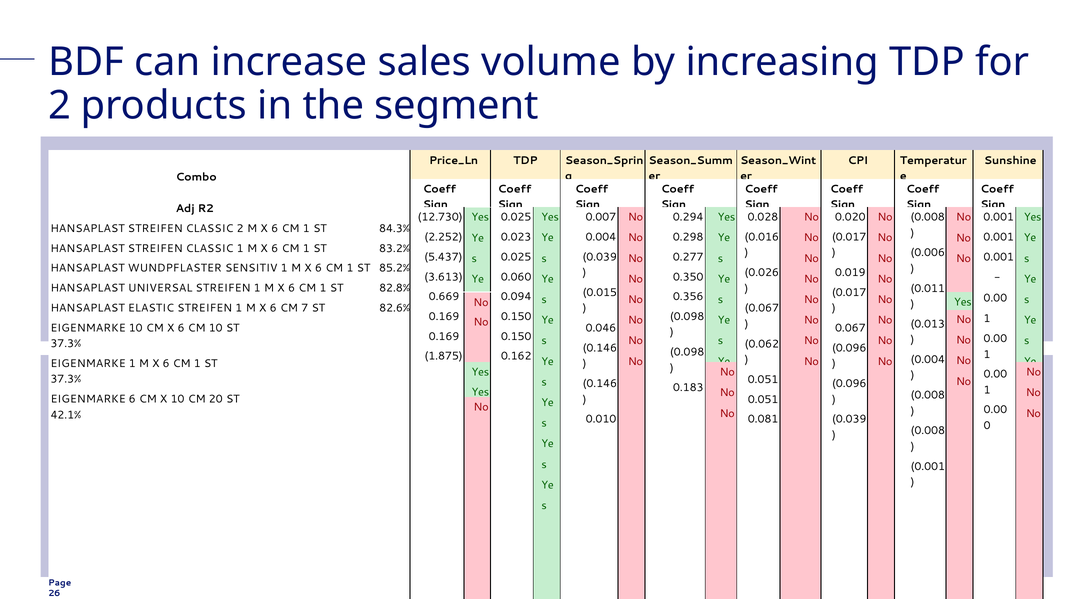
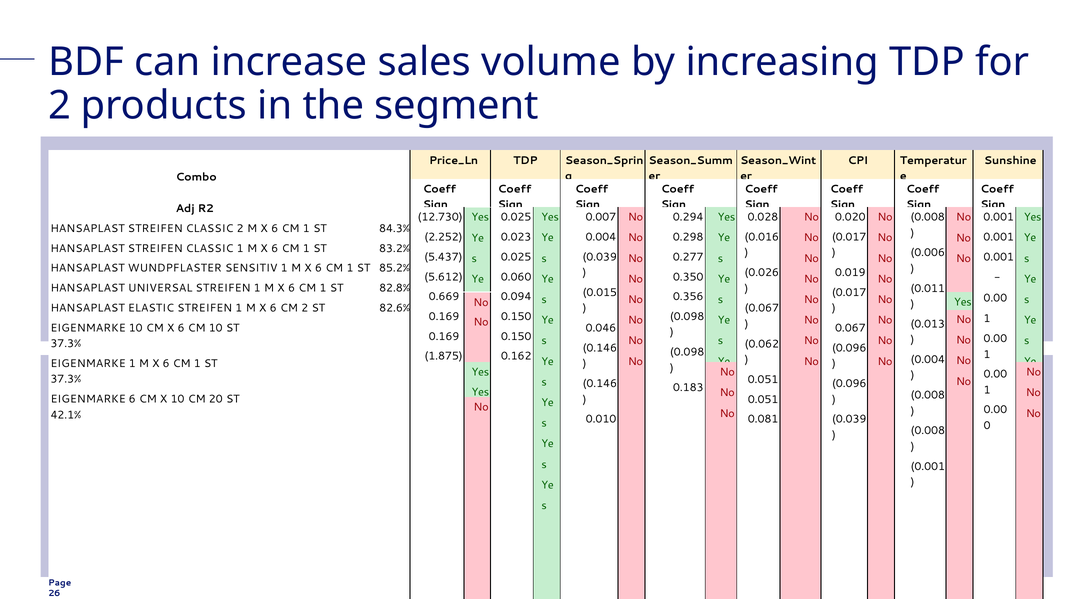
3.613: 3.613 -> 5.612 (443, 277)
CM 7: 7 -> 2 (305, 308)
